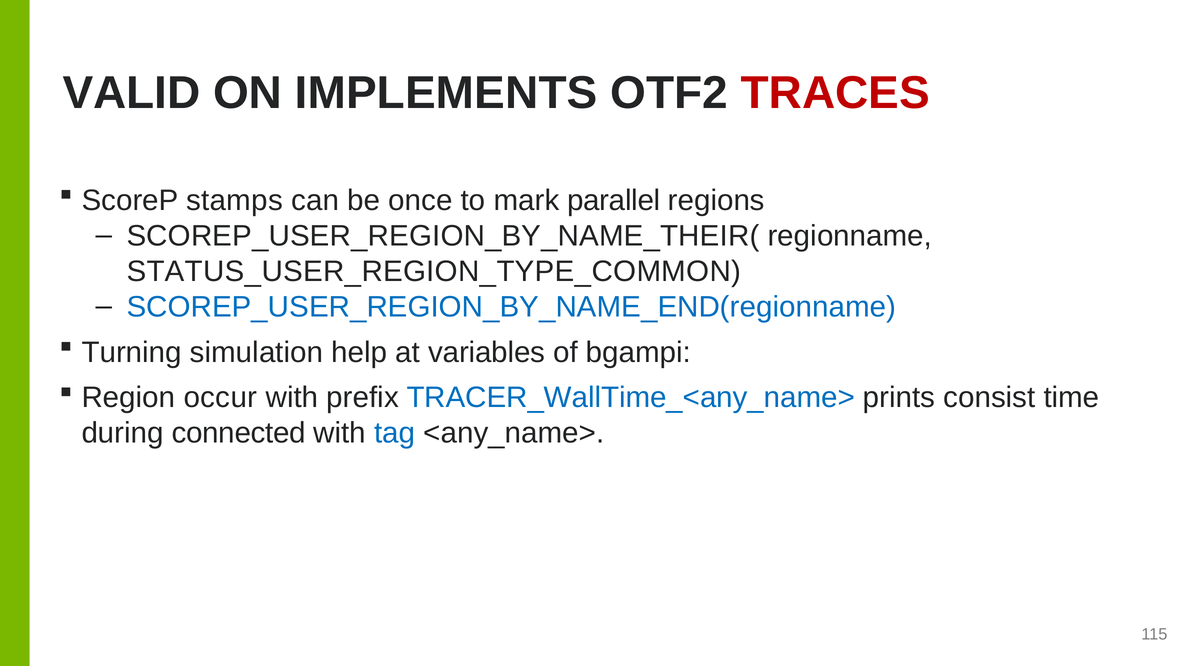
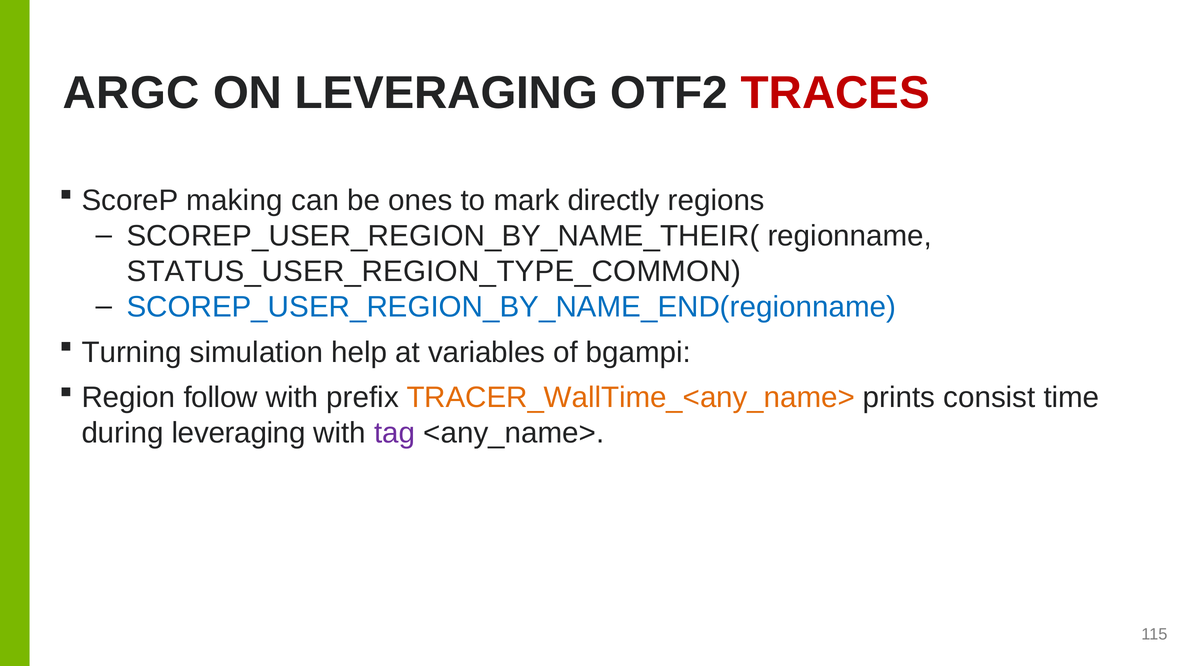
VALID: VALID -> ARGC (131, 93)
ON IMPLEMENTS: IMPLEMENTS -> LEVERAGING (446, 93)
stamps: stamps -> making (235, 200)
once: once -> ones (421, 200)
parallel: parallel -> directly (614, 200)
occur: occur -> follow (221, 398)
TRACER_WallTime_<any_name> colour: blue -> orange (631, 398)
during connected: connected -> leveraging (239, 433)
tag colour: blue -> purple (395, 433)
